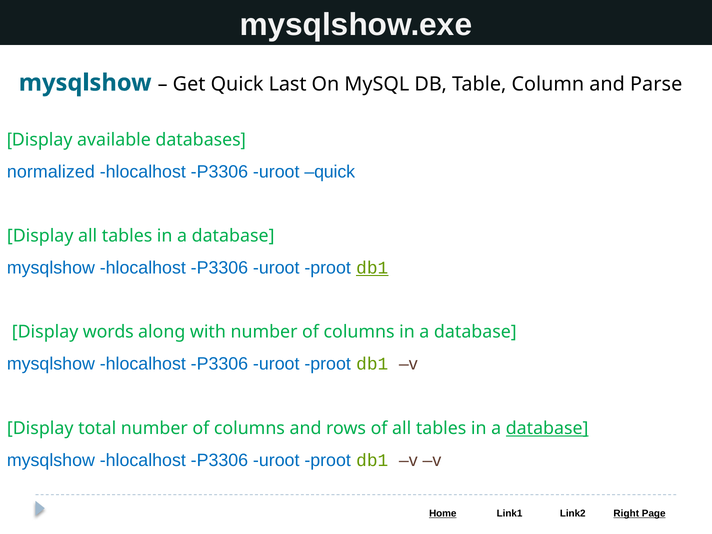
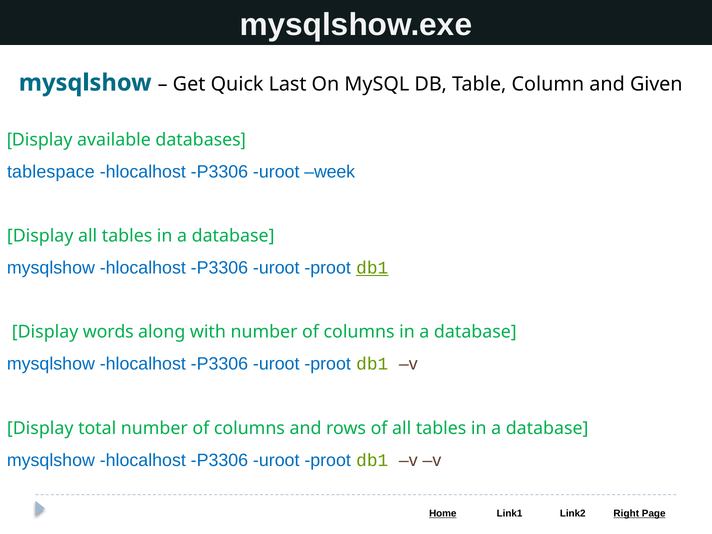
Parse: Parse -> Given (656, 84)
normalized: normalized -> tablespace (51, 172)
uroot quick: quick -> week (330, 172)
database underline: present -> none (547, 428)
